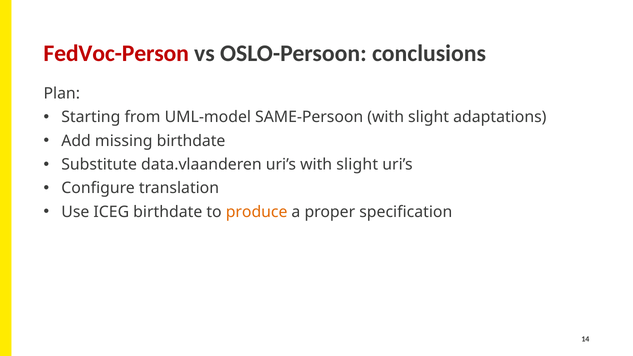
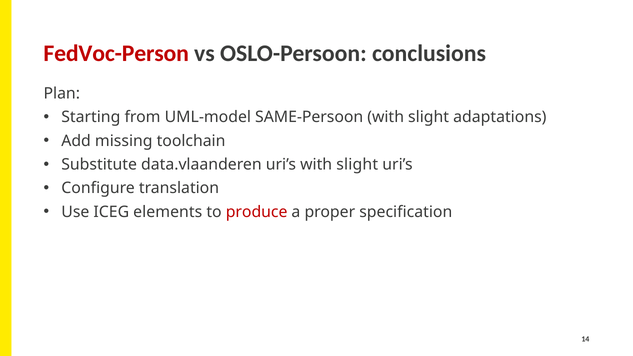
missing birthdate: birthdate -> toolchain (191, 141)
ICEG birthdate: birthdate -> elements (168, 212)
produce colour: orange -> red (257, 212)
